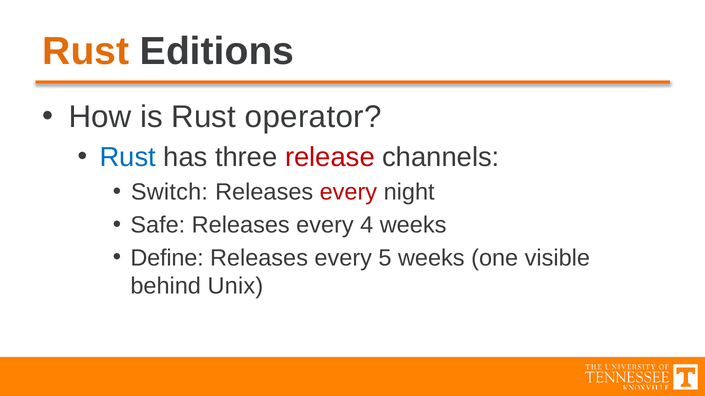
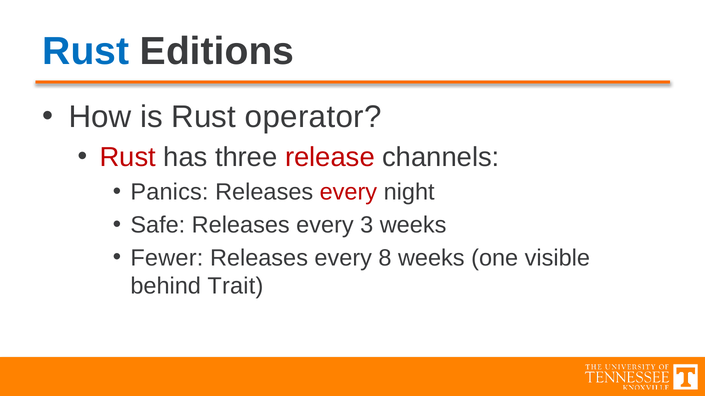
Rust colour: orange -> blue (86, 52)
Rust colour: blue -> red (128, 158)
Switch: Switch -> Panics (169, 193)
4: 4 -> 3 (367, 225)
Define: Define -> Fewer (167, 258)
5: 5 -> 8 (385, 258)
Unix: Unix -> Trait (235, 287)
